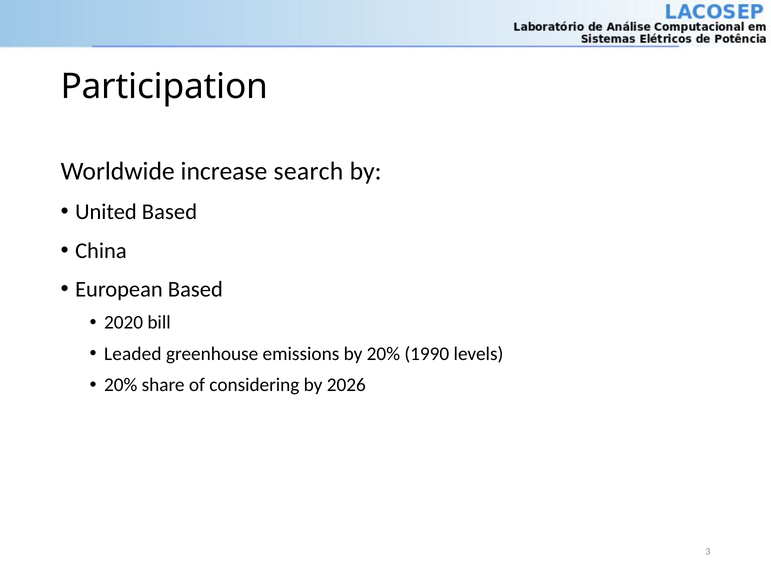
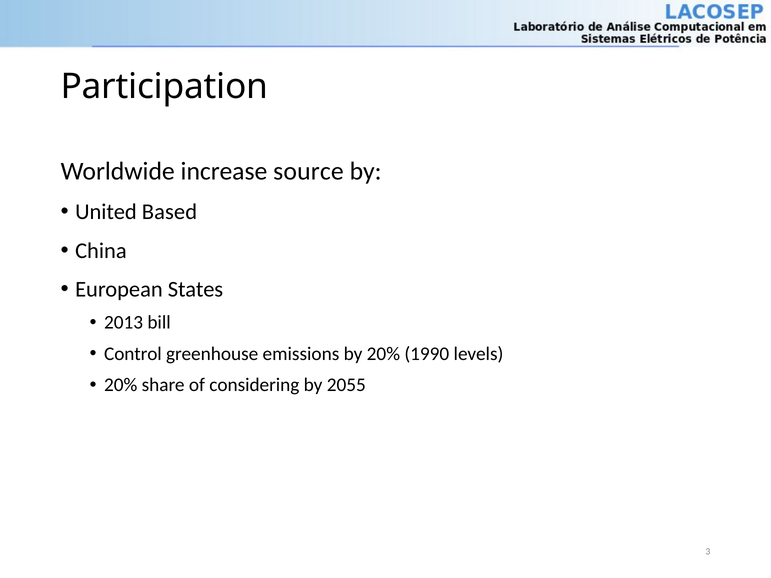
search: search -> source (308, 172)
European Based: Based -> States (195, 290)
2020: 2020 -> 2013 (124, 323)
Leaded: Leaded -> Control (133, 354)
2026: 2026 -> 2055 (346, 385)
